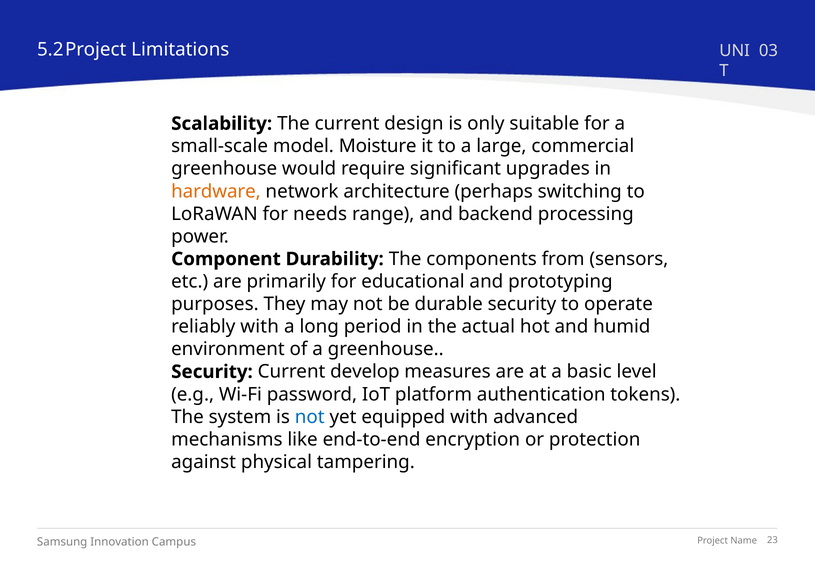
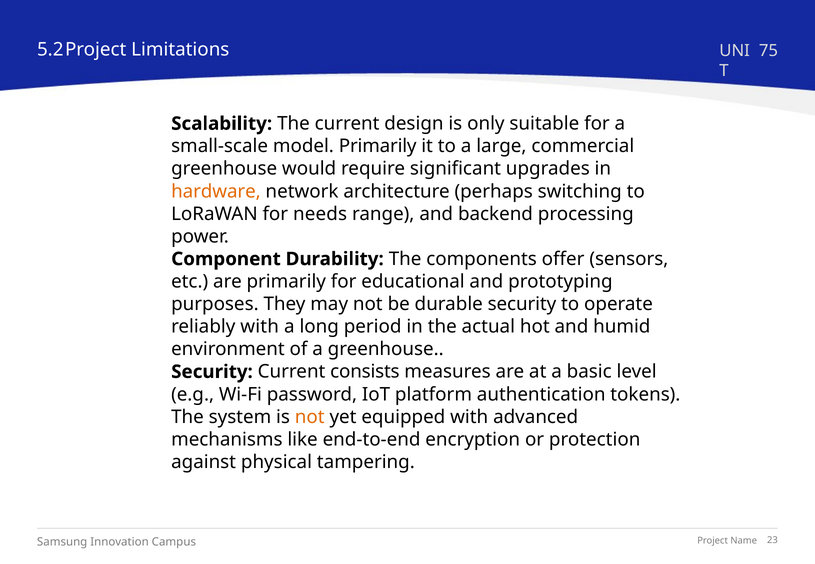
03: 03 -> 75 (768, 51)
model Moisture: Moisture -> Primarily (378, 146)
from: from -> offer (563, 259)
develop: develop -> consists (365, 372)
not colour: blue -> orange (310, 417)
